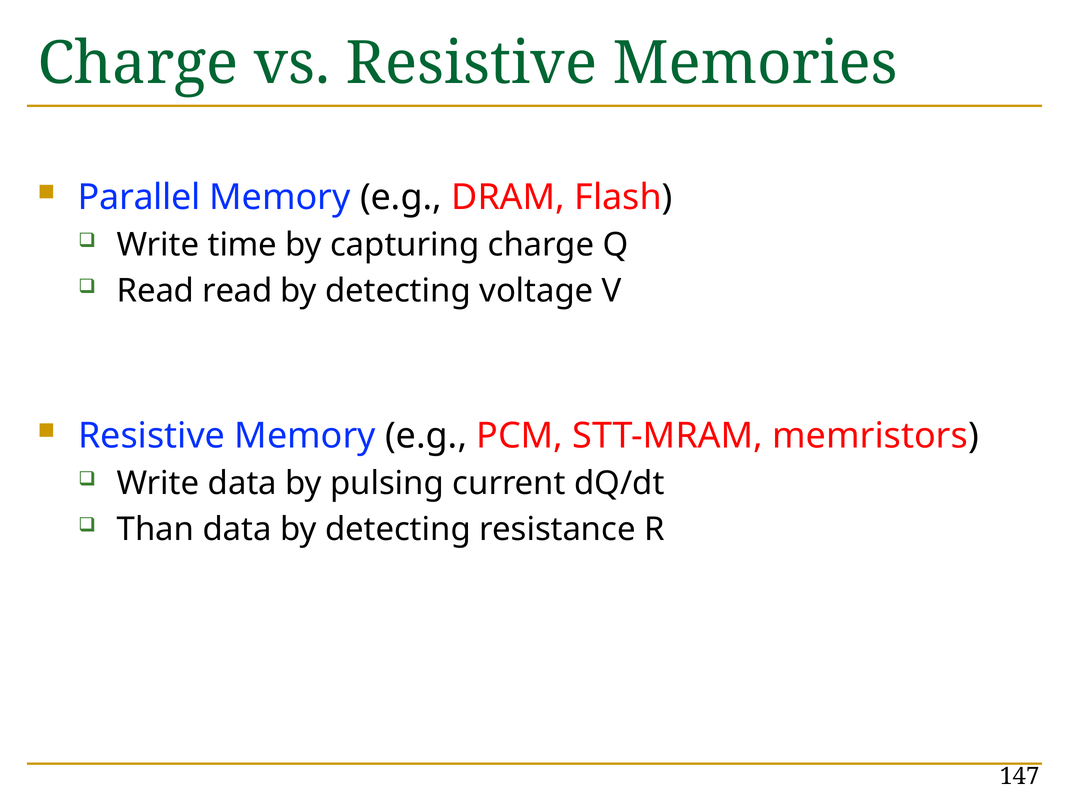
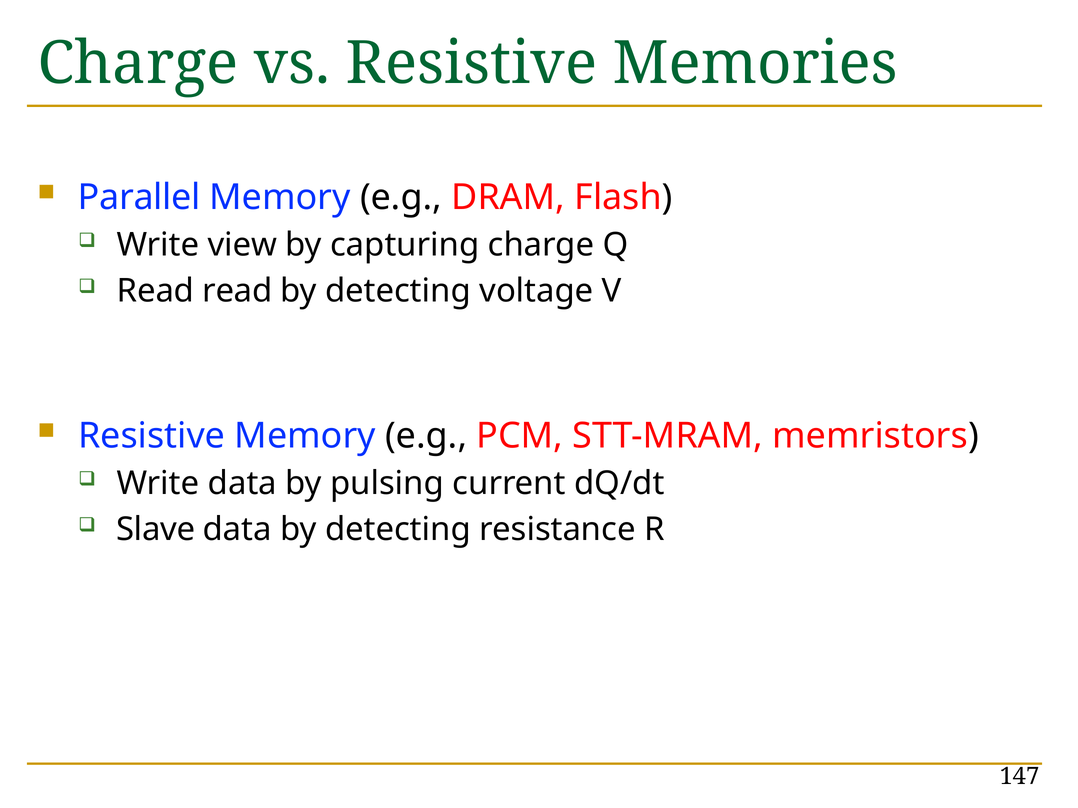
time: time -> view (242, 245)
Than: Than -> Slave (156, 530)
